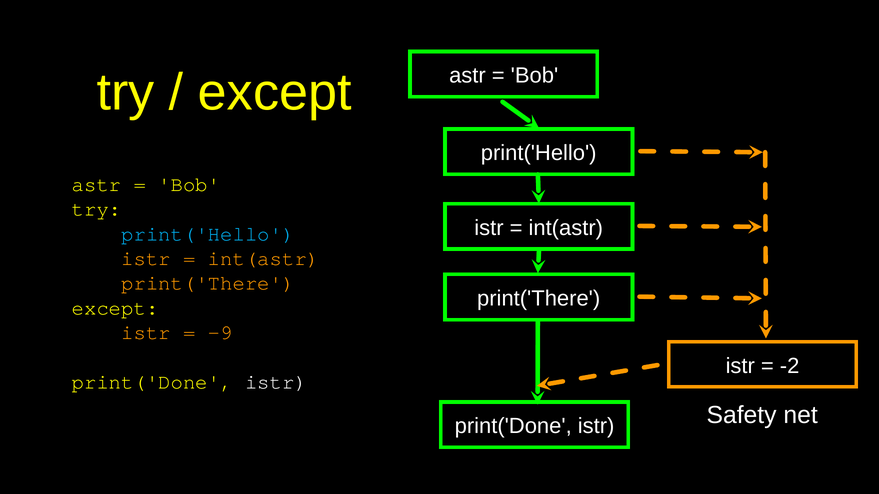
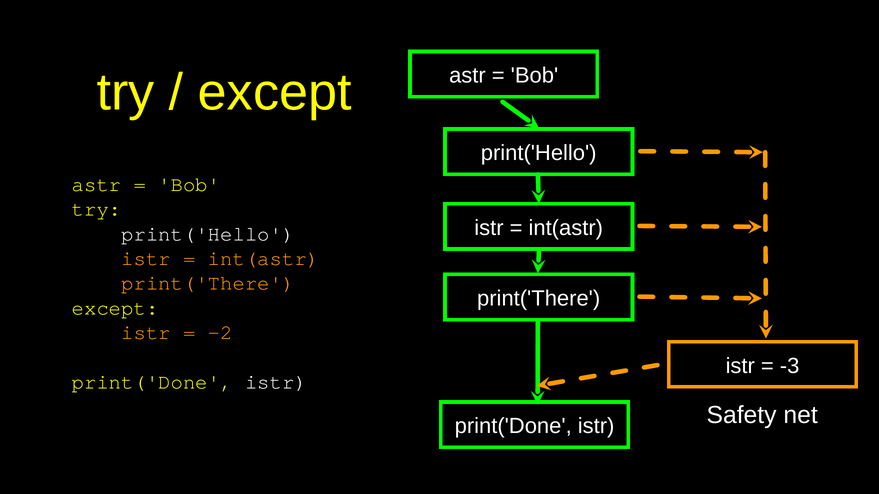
print('Hello colour: light blue -> white (208, 234)
-9: -9 -> -2 (220, 333)
-2: -2 -> -3 (790, 366)
